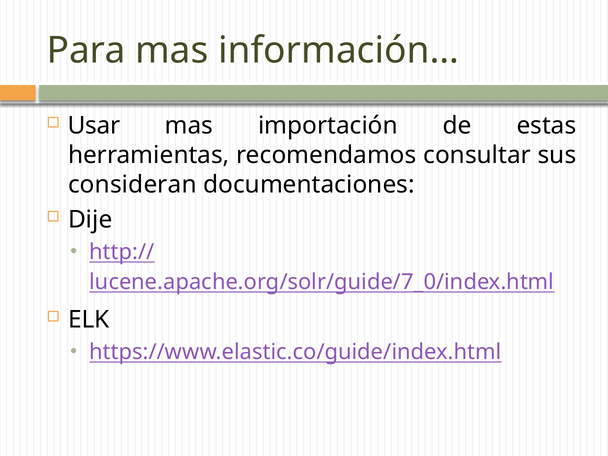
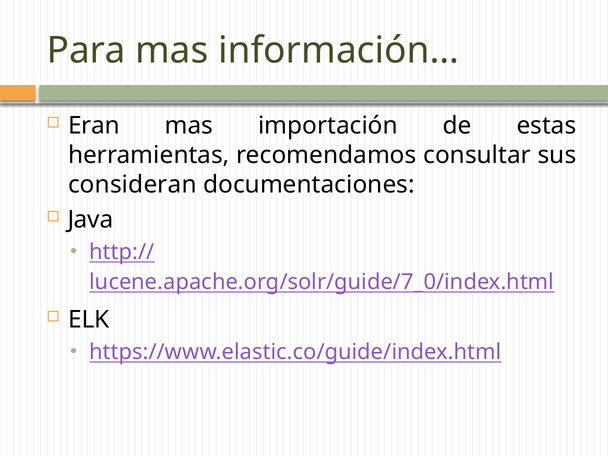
Usar: Usar -> Eran (94, 126)
Dije: Dije -> Java (90, 220)
